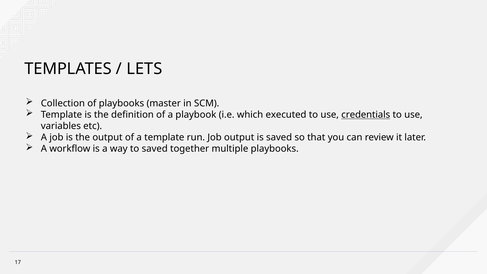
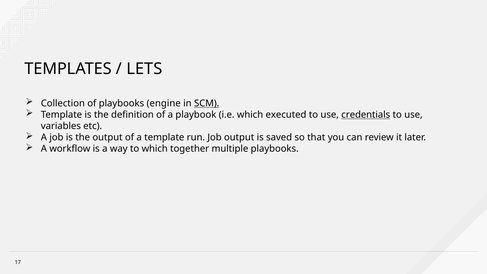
master: master -> engine (164, 103)
SCM underline: none -> present (207, 103)
to saved: saved -> which (155, 149)
